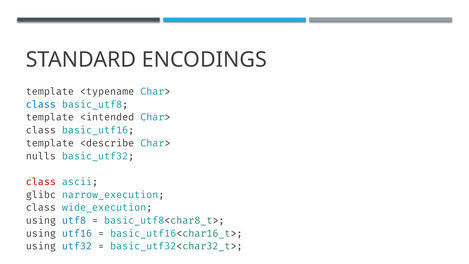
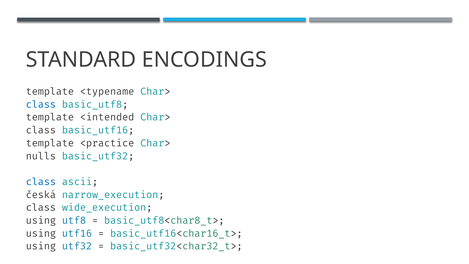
<describe: <describe -> <practice (107, 143)
class colour: red -> blue (41, 182)
glibc: glibc -> česká (41, 195)
